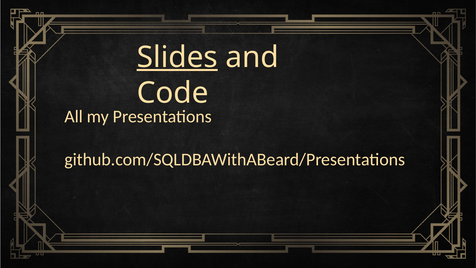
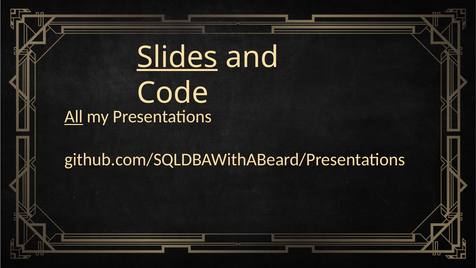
All underline: none -> present (74, 117)
